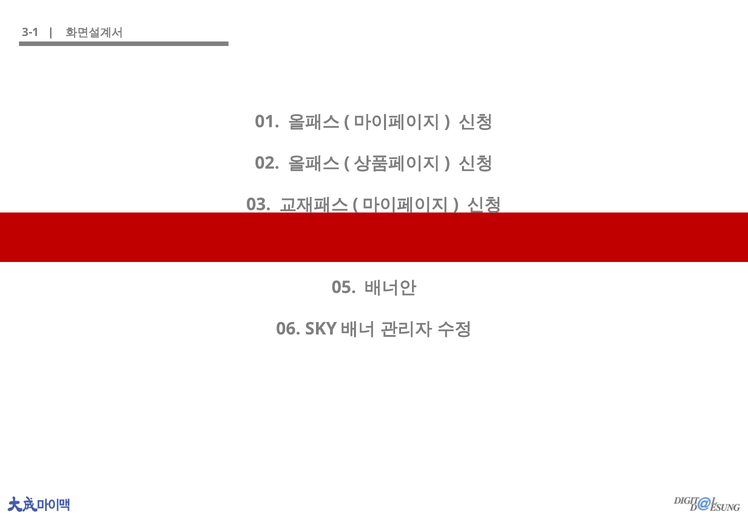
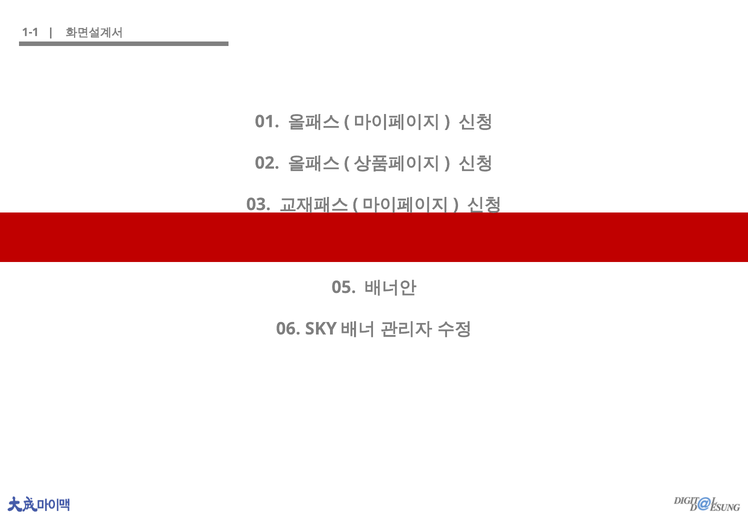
3-1: 3-1 -> 1-1 (30, 32)
